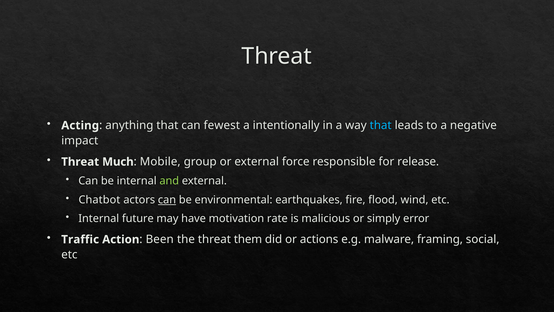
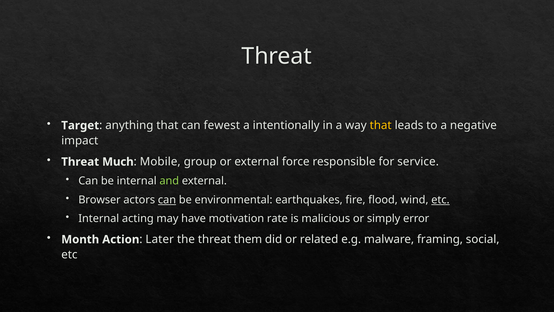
Acting: Acting -> Target (80, 125)
that colour: light blue -> yellow (381, 125)
release: release -> service (418, 162)
Chatbot: Chatbot -> Browser (100, 200)
etc underline: none -> present (440, 200)
future: future -> acting (138, 218)
Traffic: Traffic -> Month (80, 239)
Been: Been -> Later (160, 239)
actions: actions -> related (319, 239)
